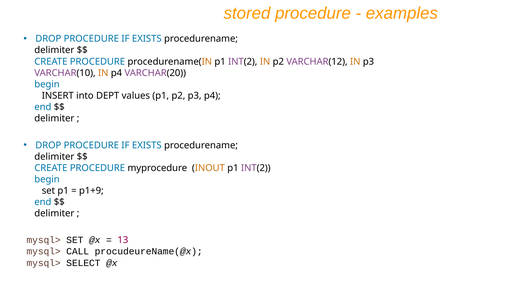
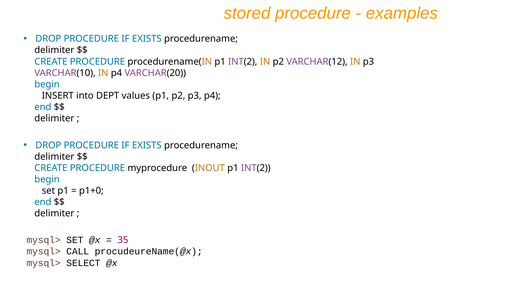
p1+9: p1+9 -> p1+0 (91, 191)
13: 13 -> 35 (123, 240)
